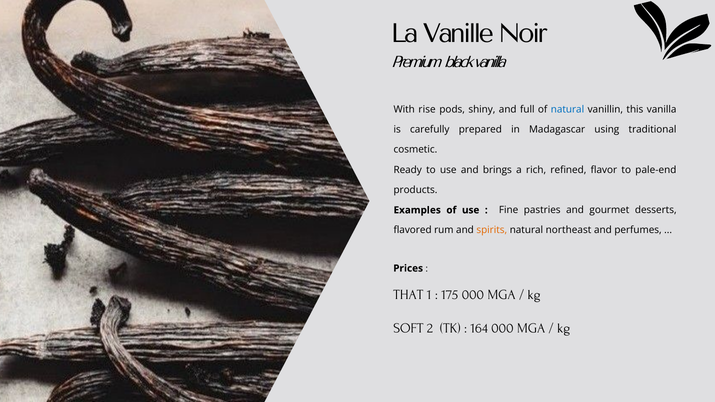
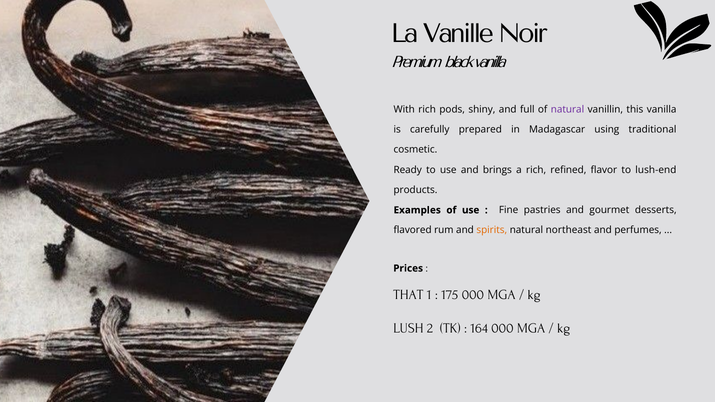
With rise: rise -> rich (427, 109)
natural colour: blue -> purple (567, 109)
pale-end: pale-end -> lush-end (656, 170)
SOFT: SOFT -> LUSH (408, 328)
